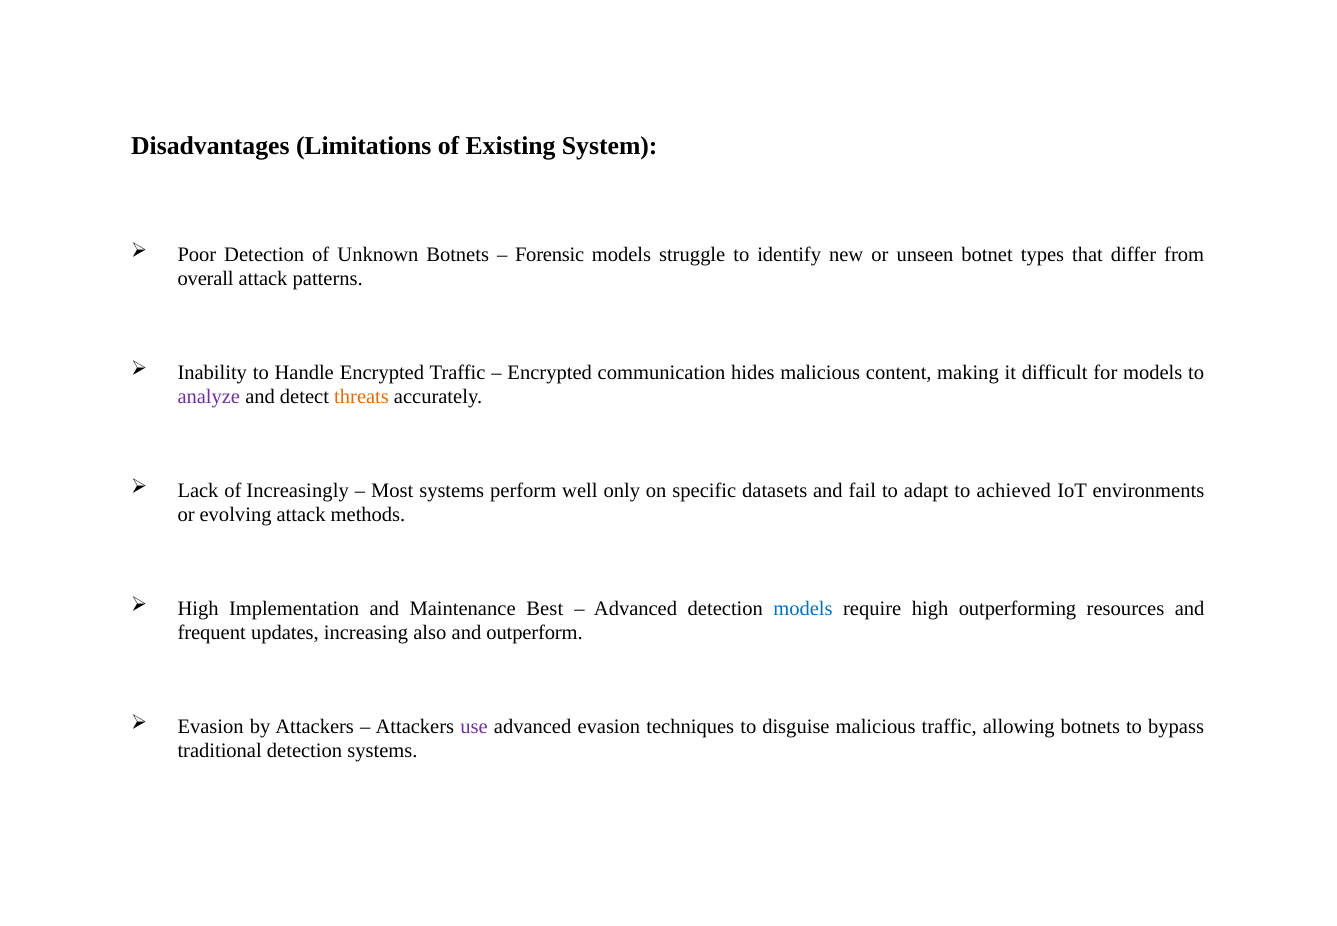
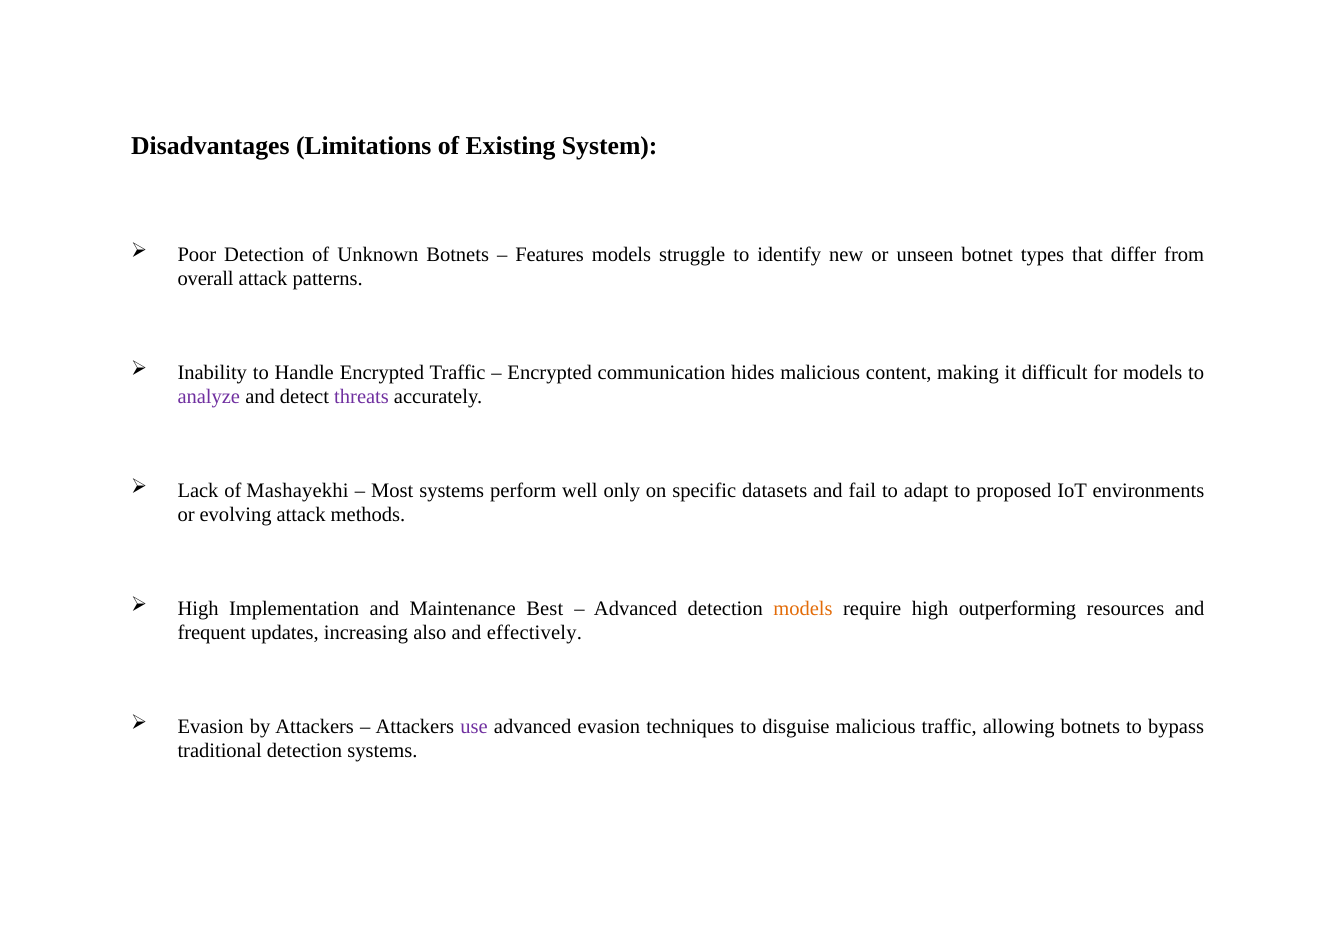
Forensic: Forensic -> Features (550, 254)
threats colour: orange -> purple (362, 397)
Increasingly: Increasingly -> Mashayekhi (298, 490)
achieved: achieved -> proposed (1014, 490)
models colour: blue -> orange (803, 608)
outperform: outperform -> effectively (534, 633)
